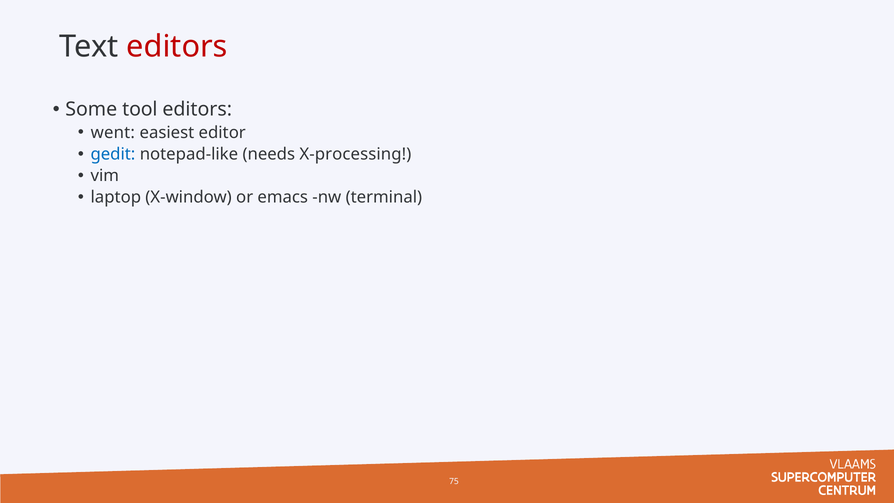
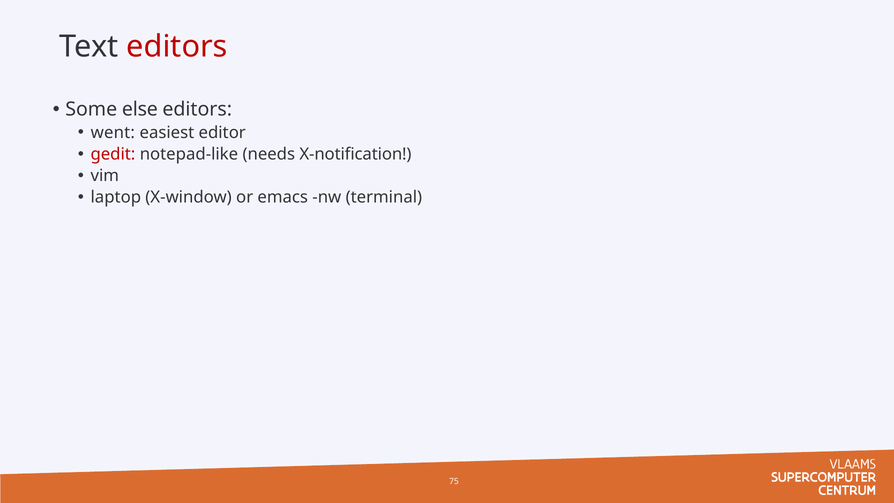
tool: tool -> else (140, 109)
gedit colour: blue -> red (113, 154)
X-processing: X-processing -> X-notification (355, 154)
